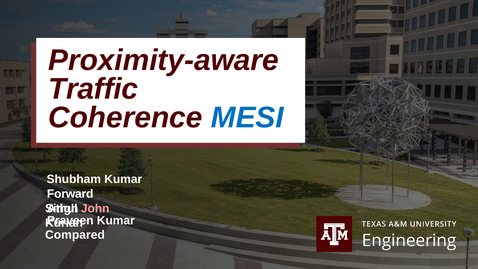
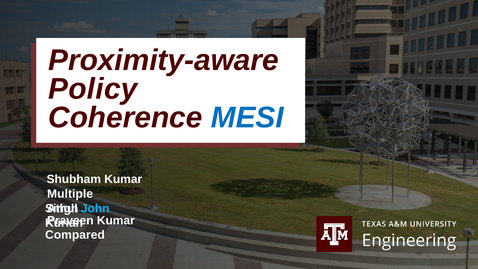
Traffic: Traffic -> Policy (93, 89)
Forward: Forward -> Multiple (70, 194)
John colour: pink -> light blue (95, 208)
